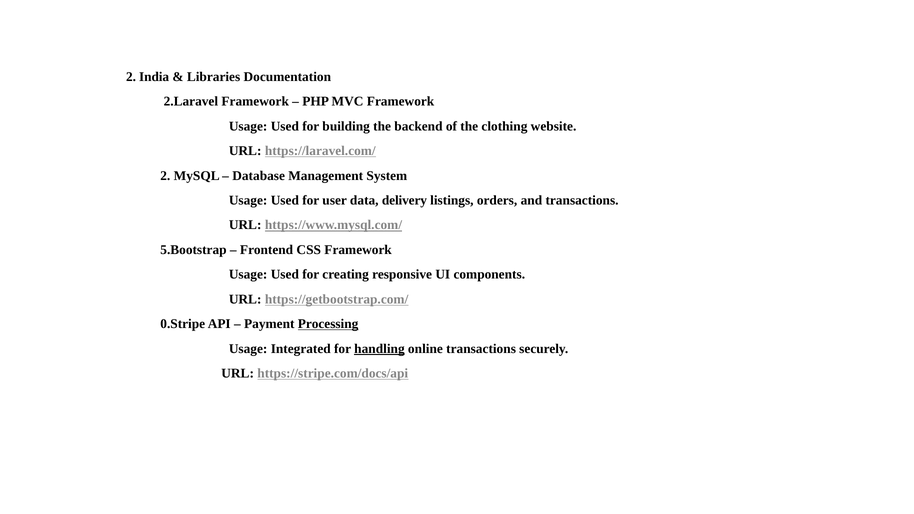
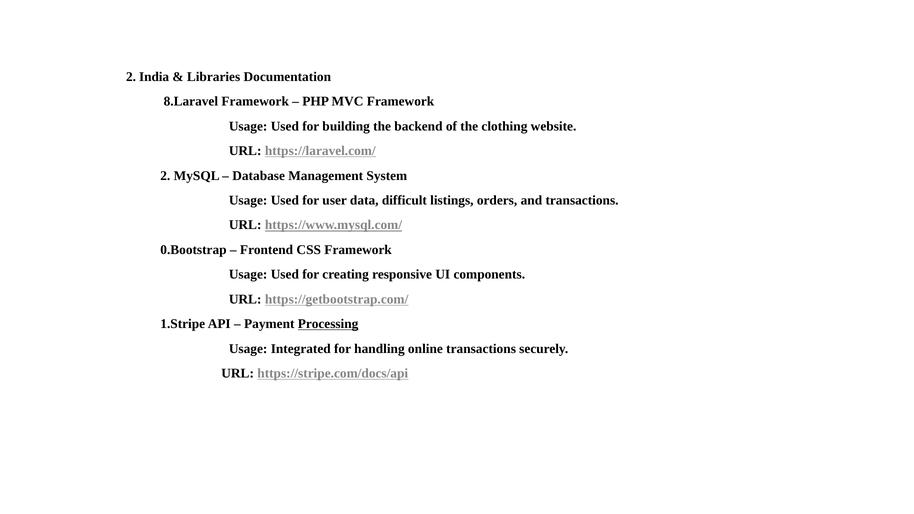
2.Laravel: 2.Laravel -> 8.Laravel (191, 102)
delivery: delivery -> difficult (404, 200)
5.Bootstrap: 5.Bootstrap -> 0.Bootstrap (193, 250)
0.Stripe: 0.Stripe -> 1.Stripe (183, 324)
handling underline: present -> none (379, 349)
